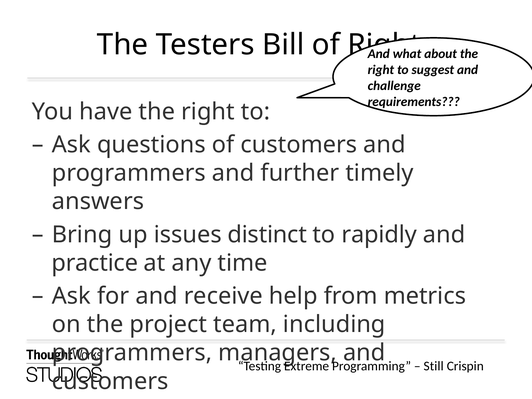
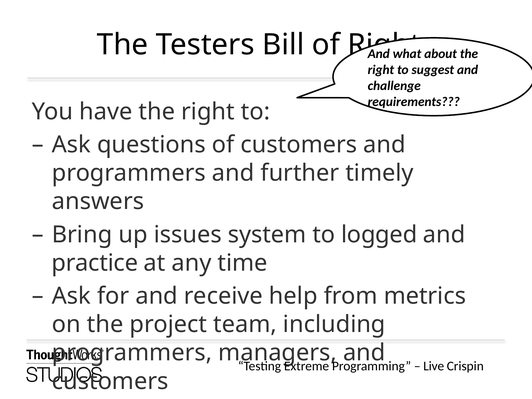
distinct: distinct -> system (267, 235)
rapidly: rapidly -> logged (379, 235)
Still: Still -> Live (434, 366)
